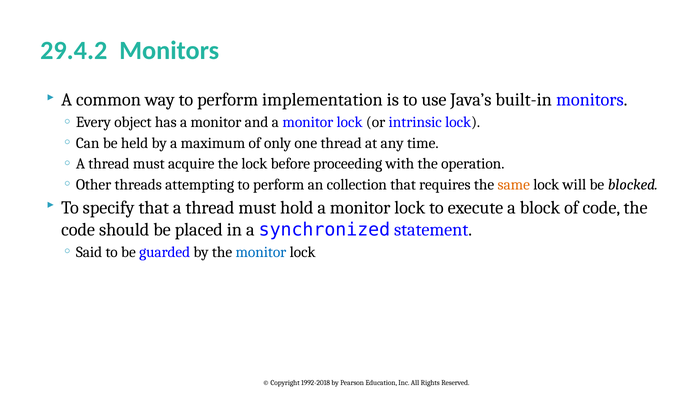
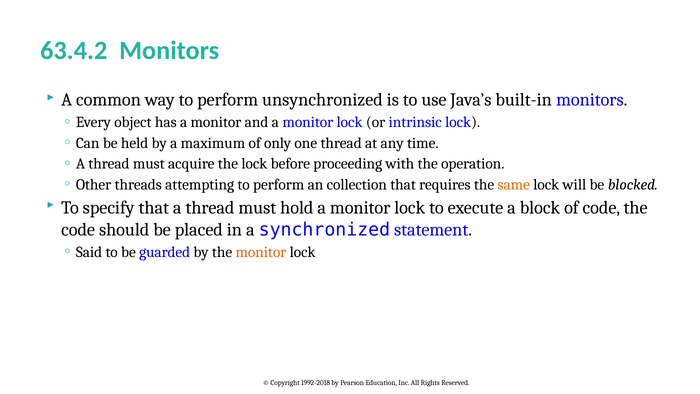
29.4.2: 29.4.2 -> 63.4.2 (74, 50)
implementation: implementation -> unsynchronized (322, 100)
monitor colour: blue -> orange (261, 252)
